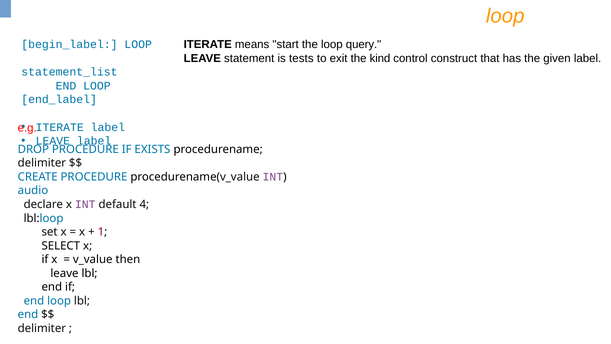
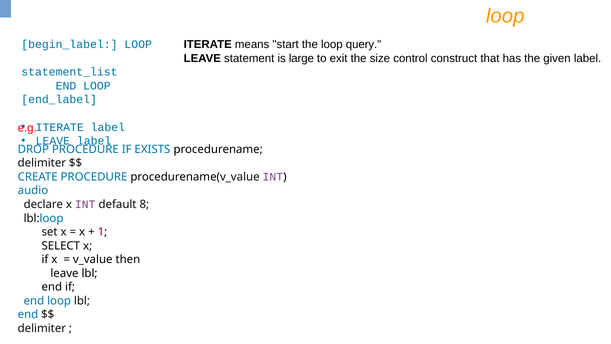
tests: tests -> large (301, 58)
kind: kind -> size (380, 58)
4: 4 -> 8 (144, 204)
